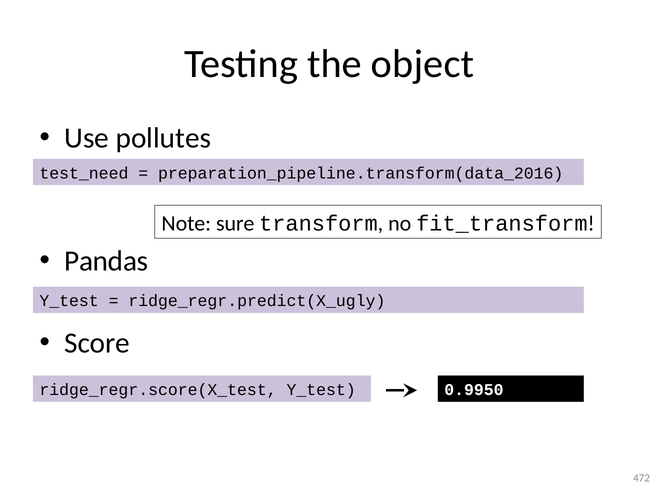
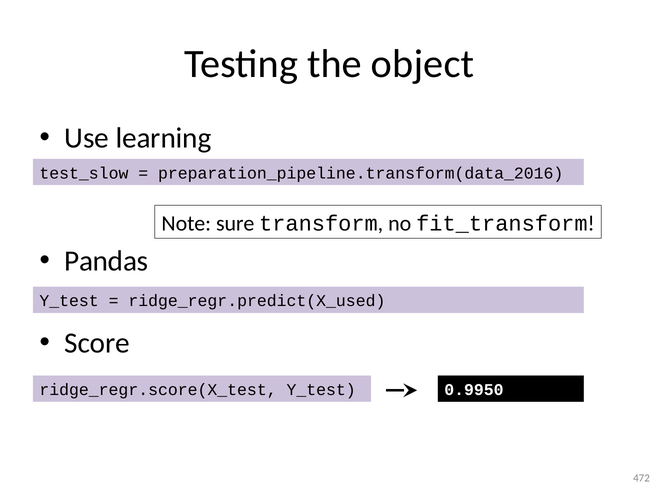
pollutes: pollutes -> learning (163, 138)
test_need: test_need -> test_slow (84, 173)
ridge_regr.predict(X_ugly: ridge_regr.predict(X_ugly -> ridge_regr.predict(X_used (257, 301)
